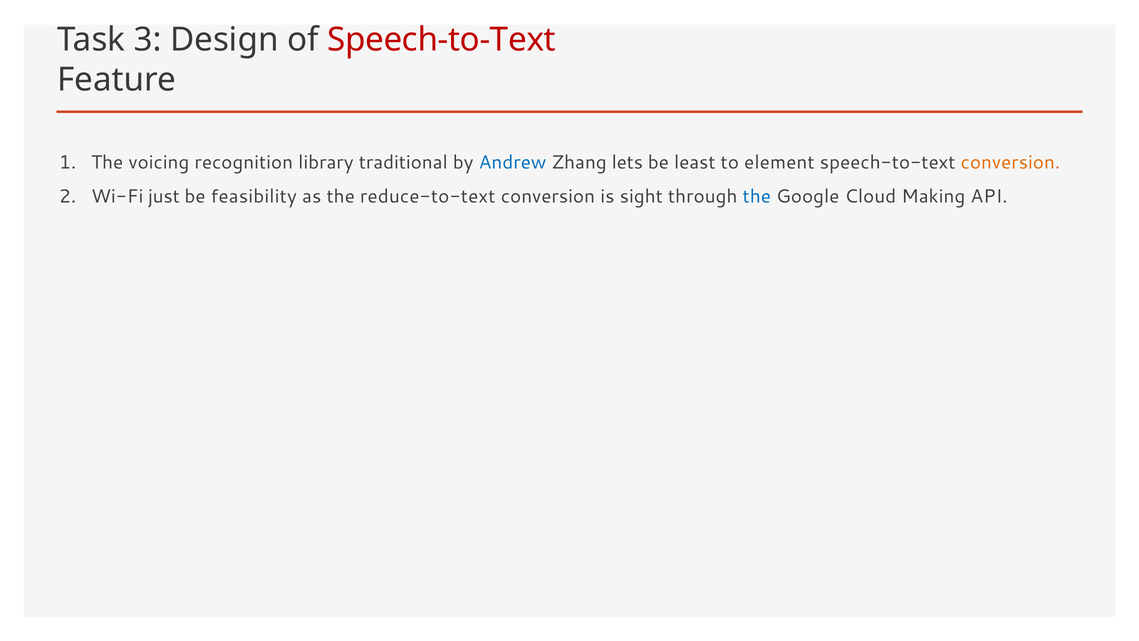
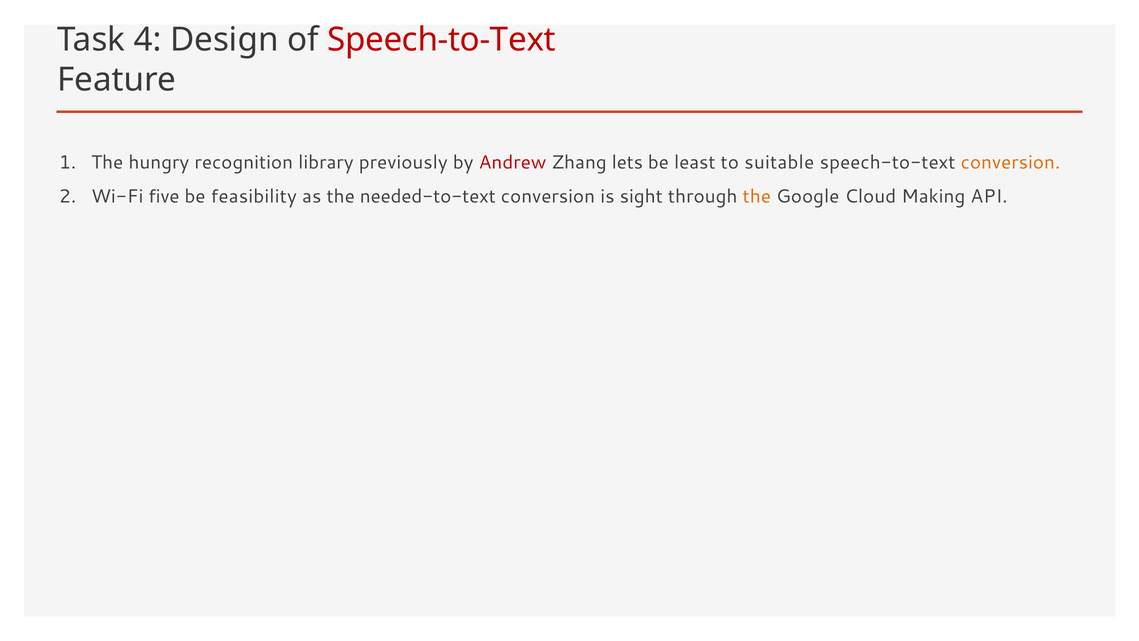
3: 3 -> 4 (148, 40)
voicing: voicing -> hungry (159, 162)
traditional: traditional -> previously (403, 162)
Andrew colour: blue -> red (513, 162)
element: element -> suitable (779, 162)
just: just -> five (164, 197)
reduce-to-text: reduce-to-text -> needed-to-text (428, 197)
the colour: blue -> orange (757, 197)
